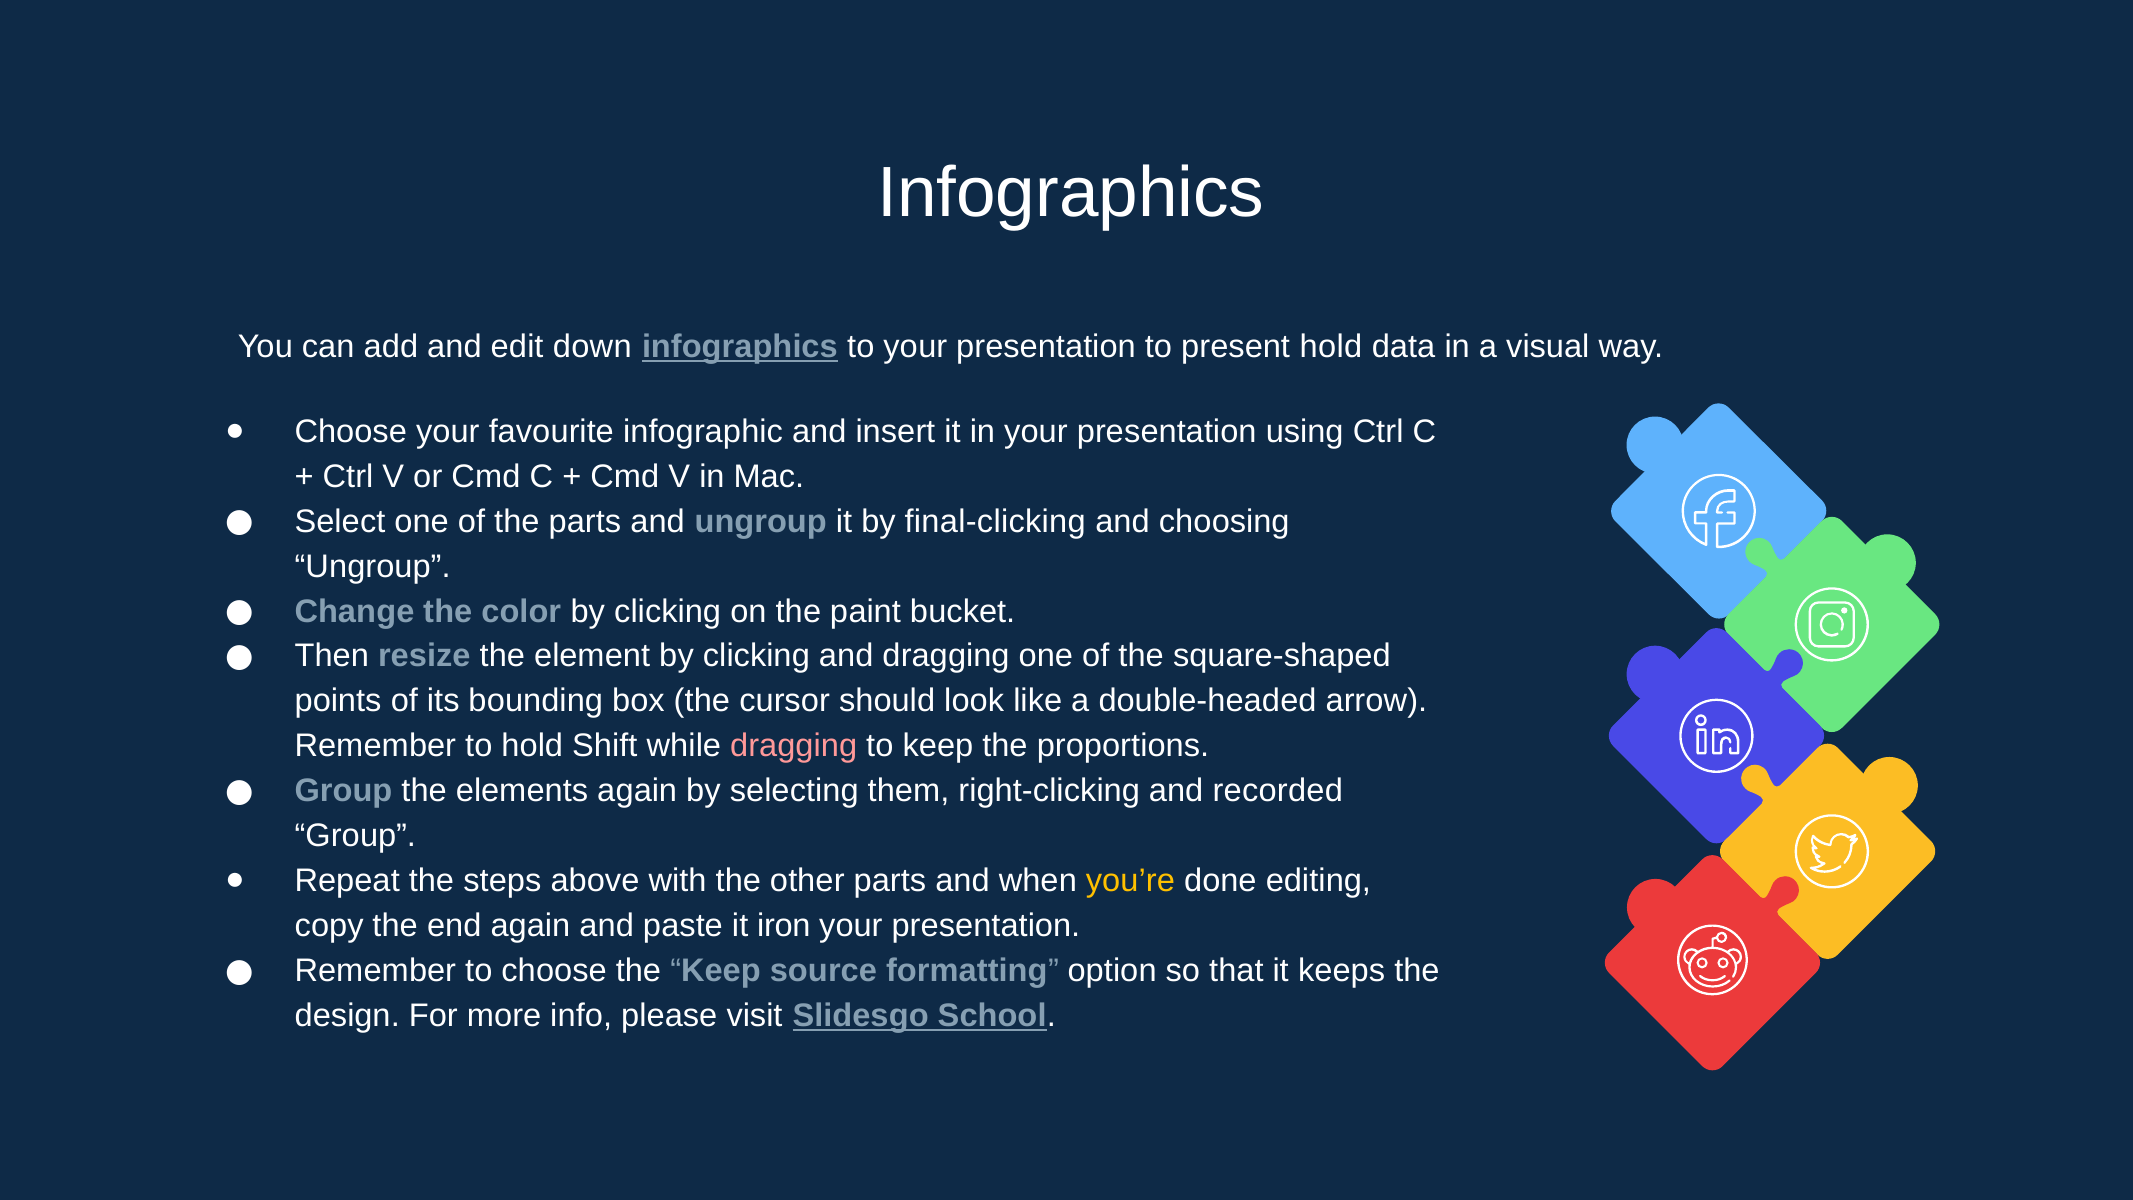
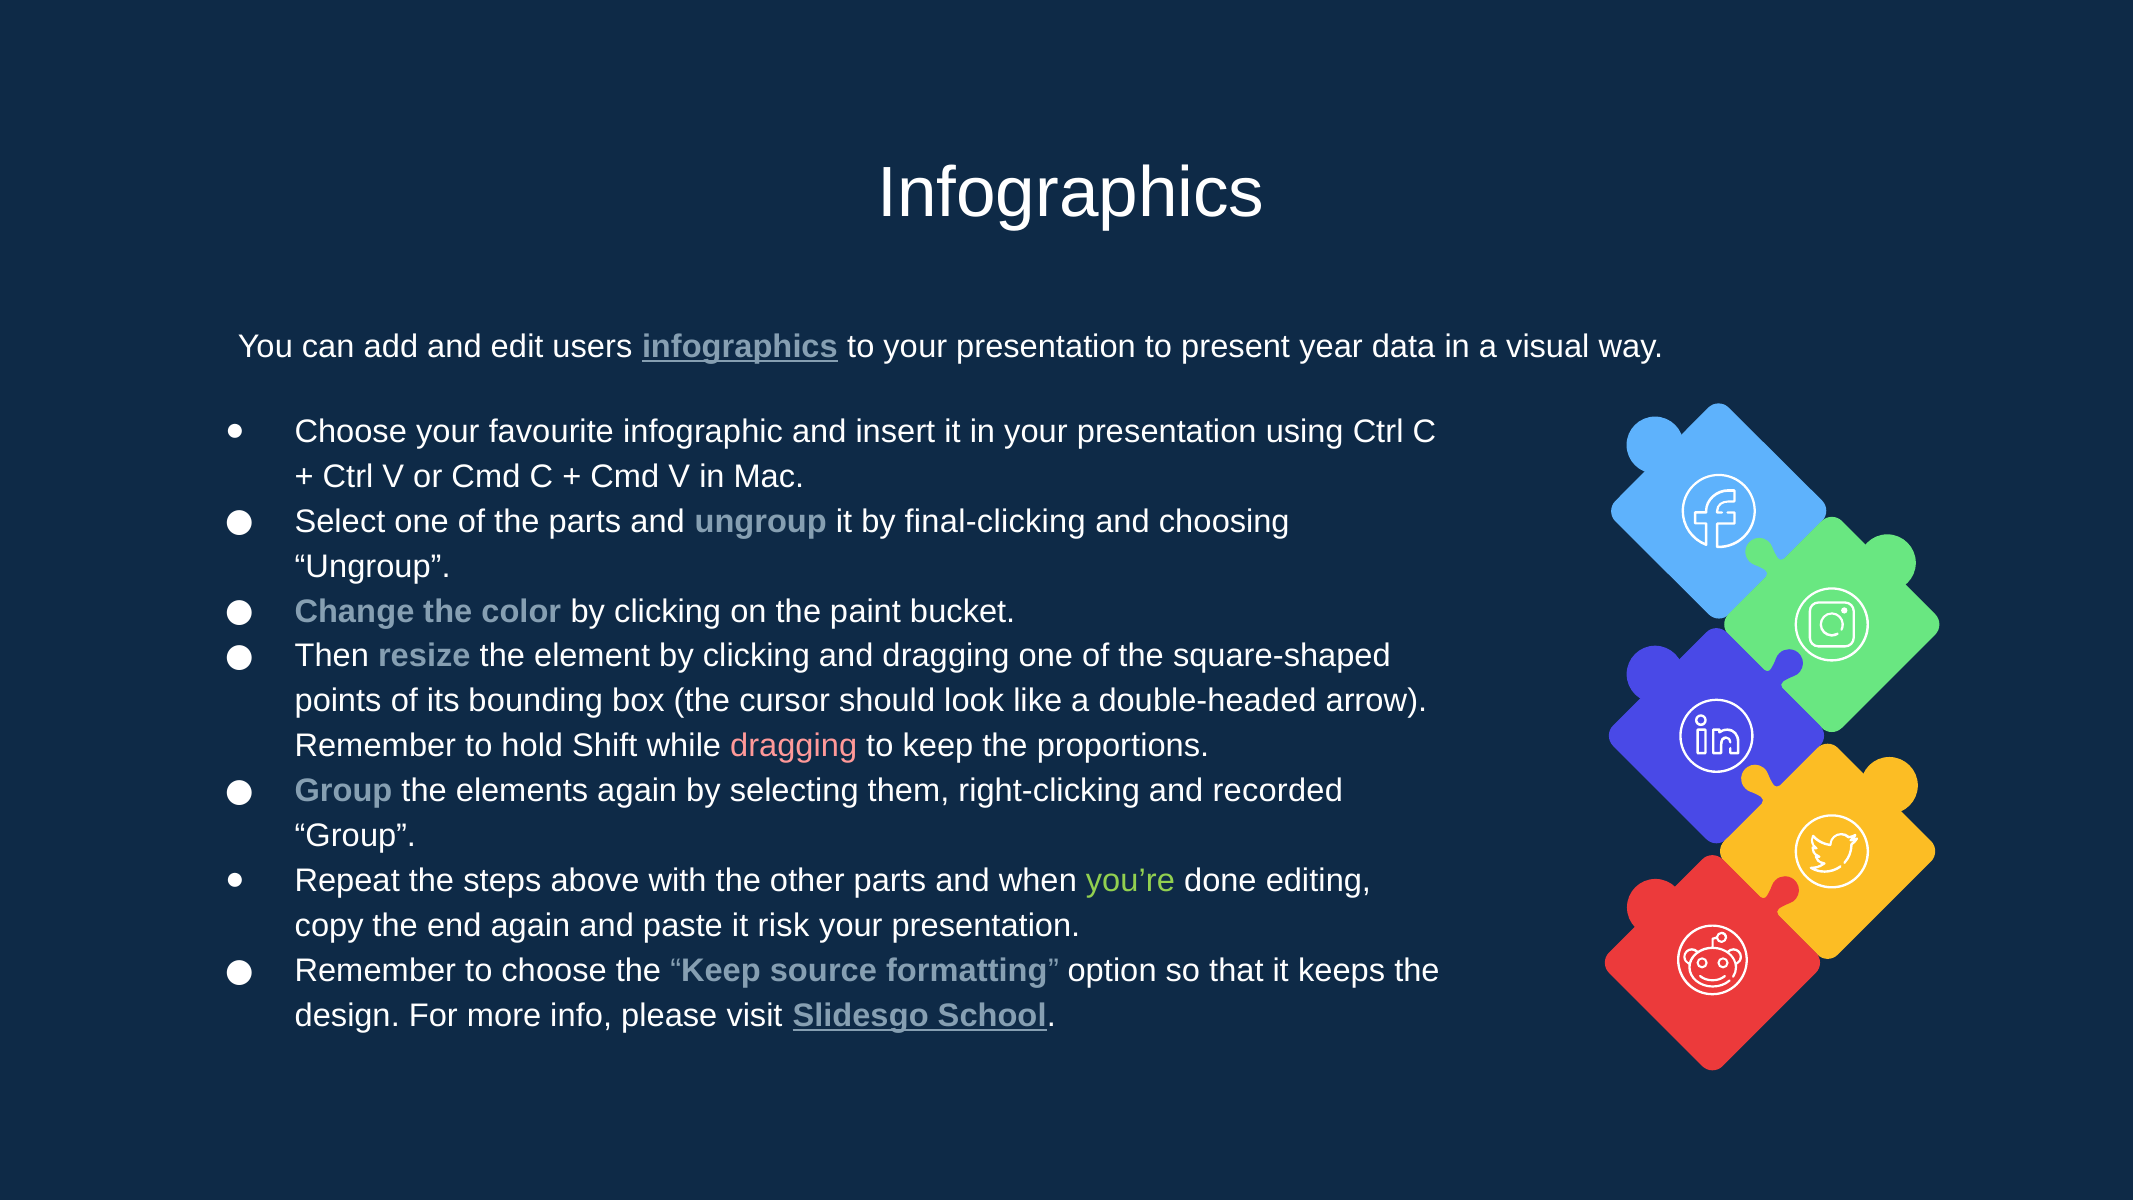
down: down -> users (592, 347)
present hold: hold -> year (1331, 347)
you’re colour: yellow -> light green (1130, 881)
iron: iron -> risk (784, 926)
